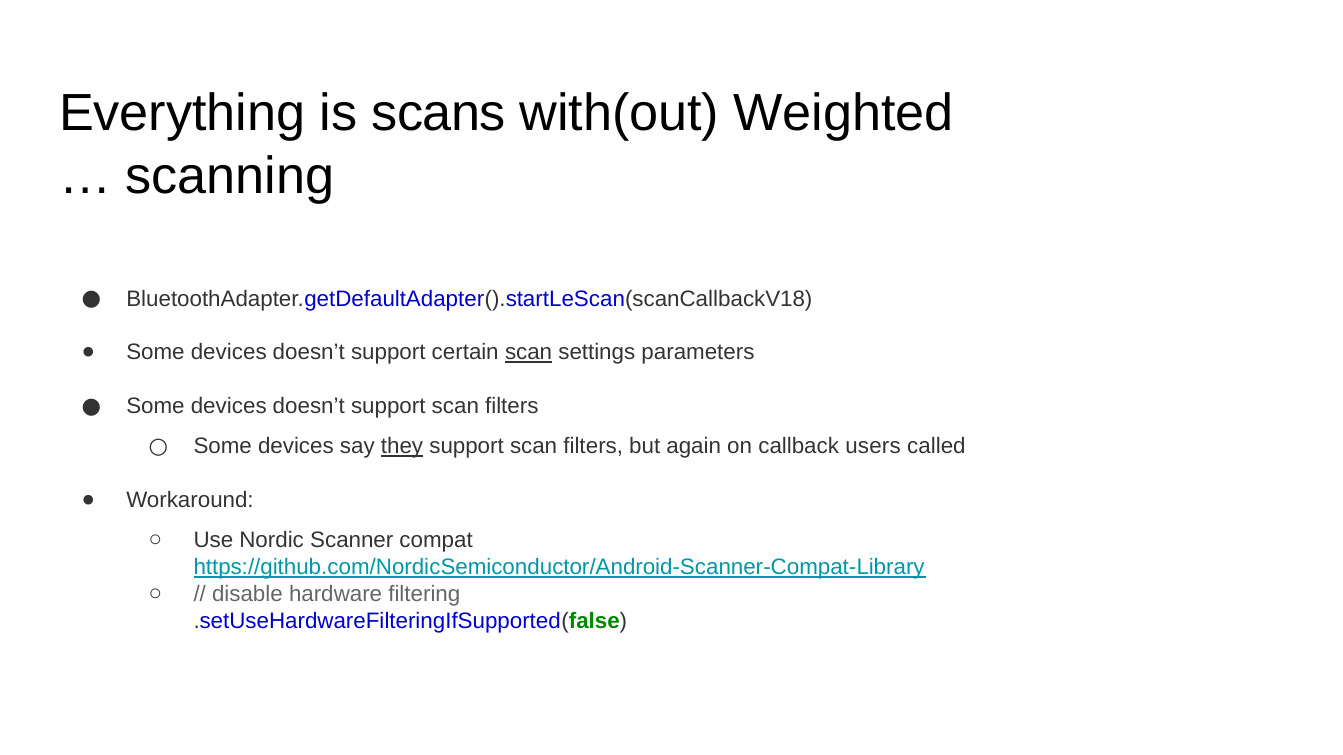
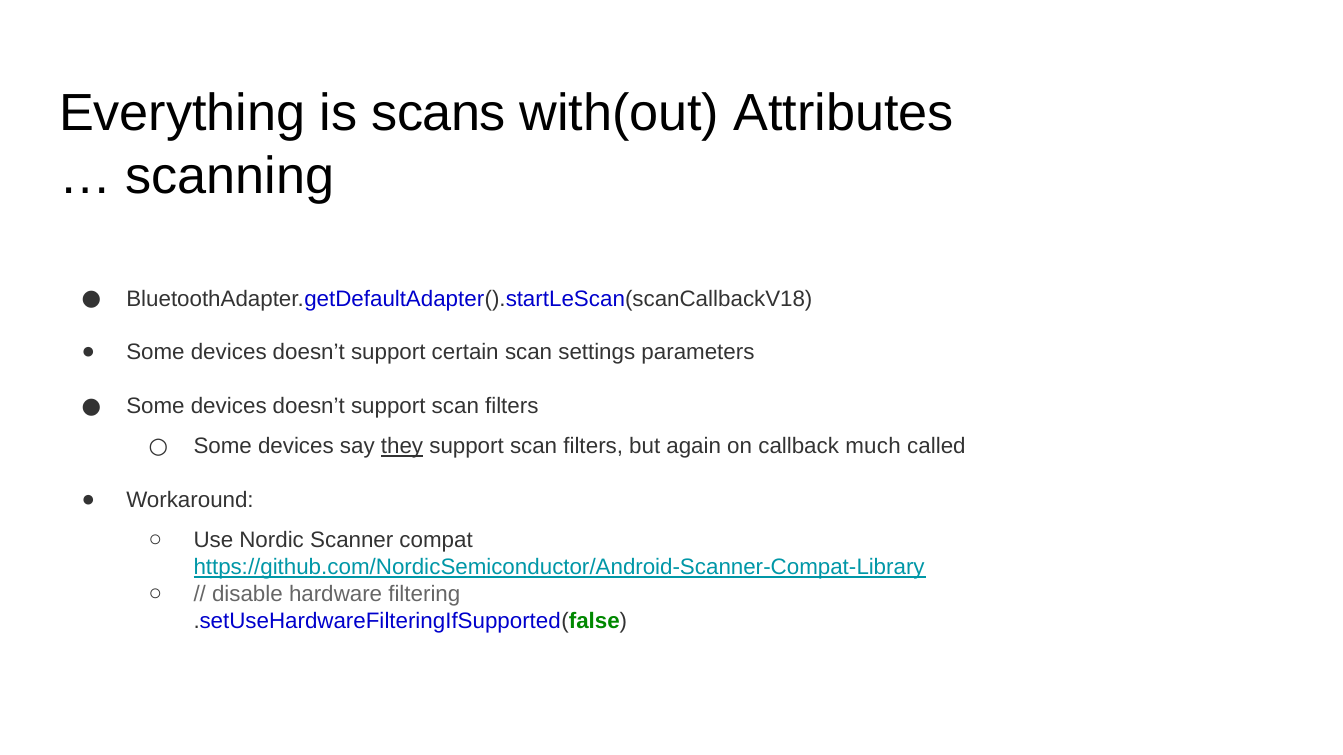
Weighted: Weighted -> Attributes (844, 114)
scan underline: present -> none (529, 353)
users: users -> much (873, 447)
